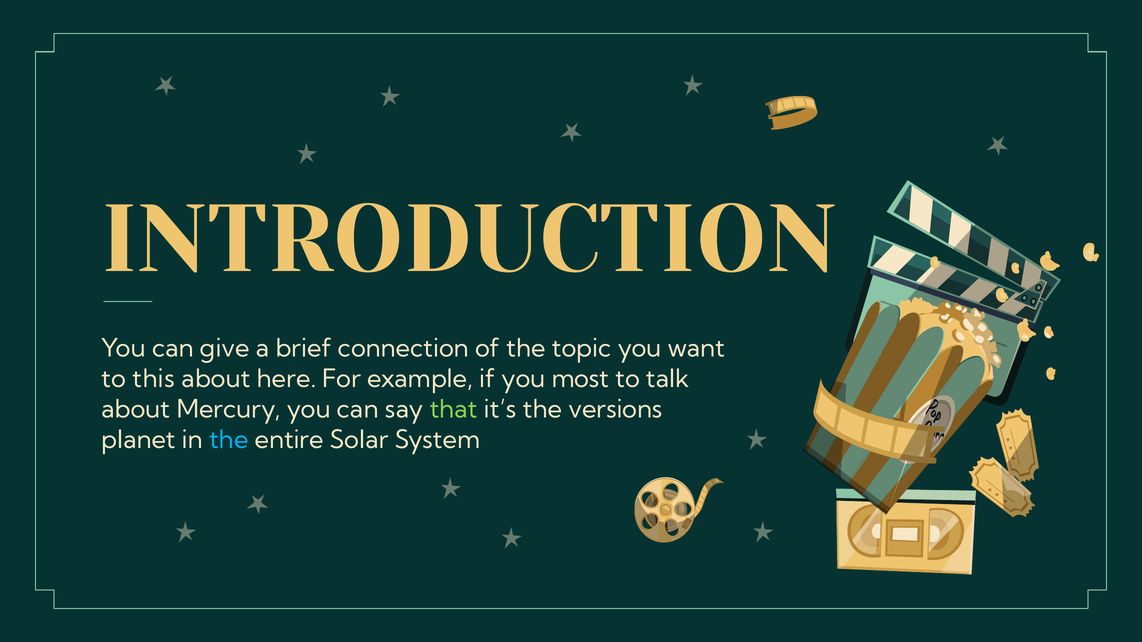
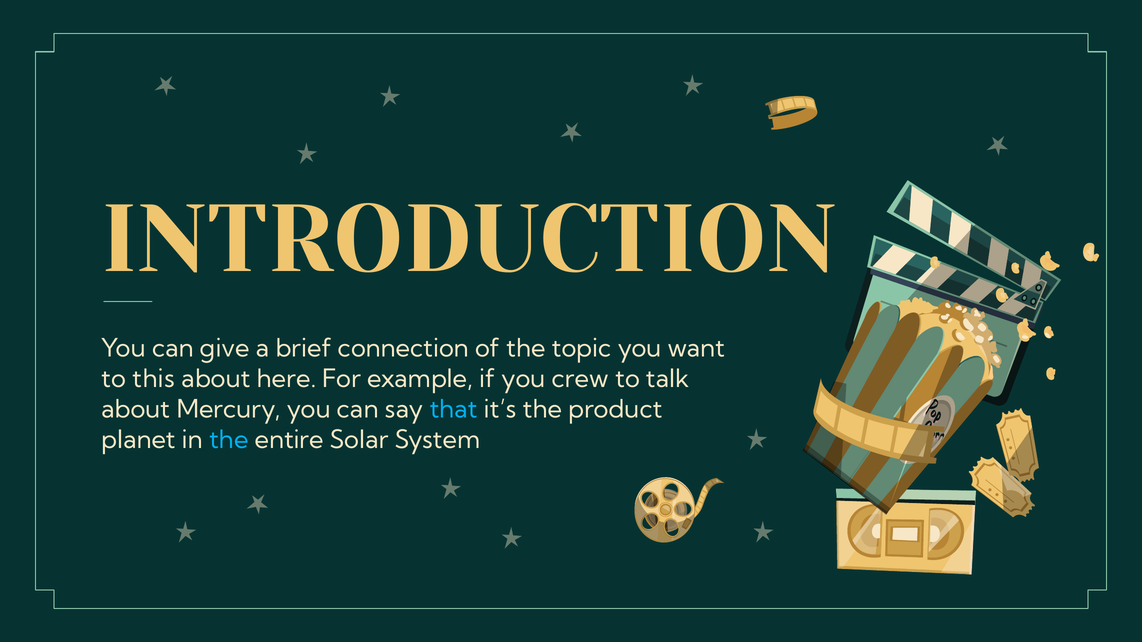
most: most -> crew (580, 379)
that colour: light green -> light blue (454, 410)
versions: versions -> product (615, 410)
